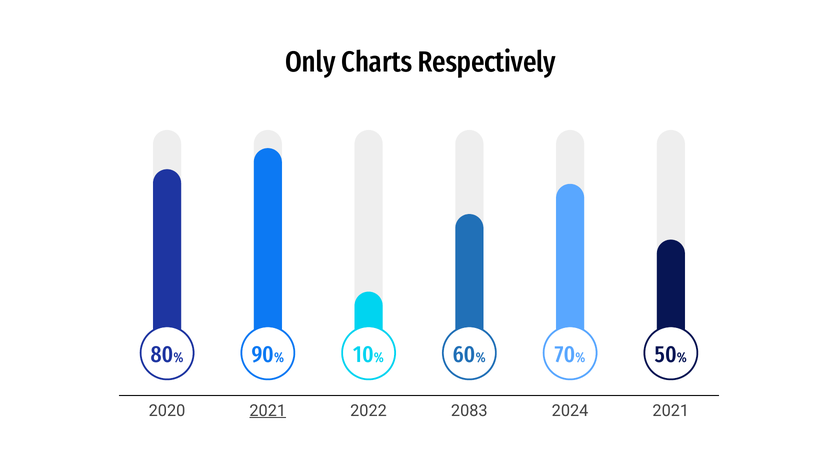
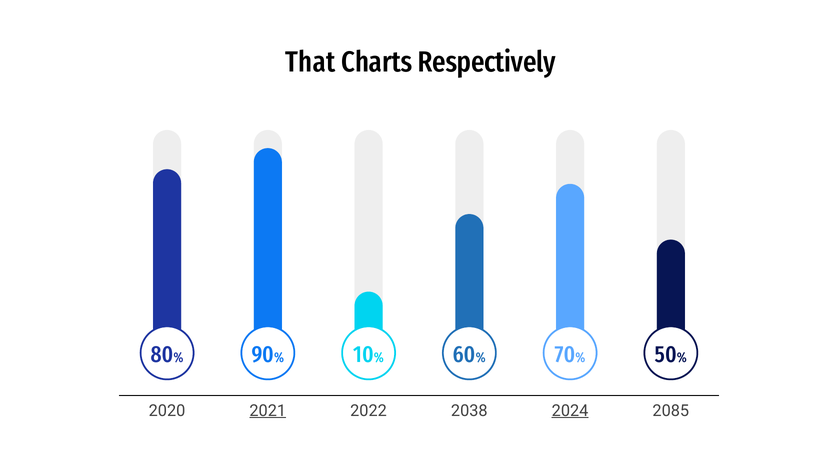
Only: Only -> That (310, 62)
2083: 2083 -> 2038 (469, 410)
2024 underline: none -> present (570, 410)
2021: 2021 -> 2085 (671, 410)
